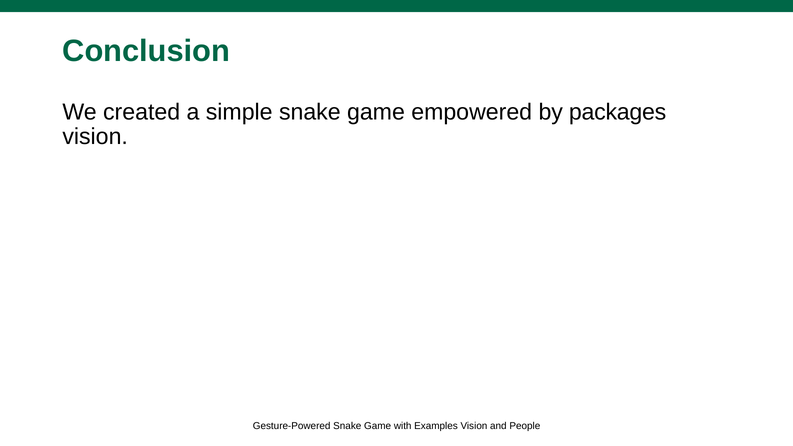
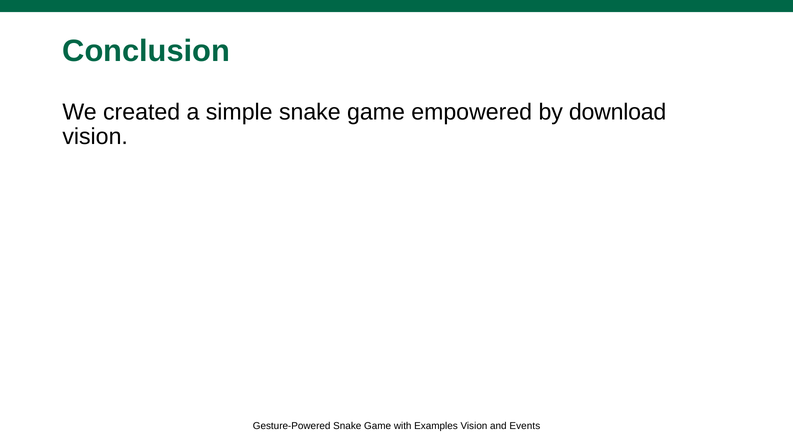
packages: packages -> download (618, 112)
People: People -> Events (525, 426)
